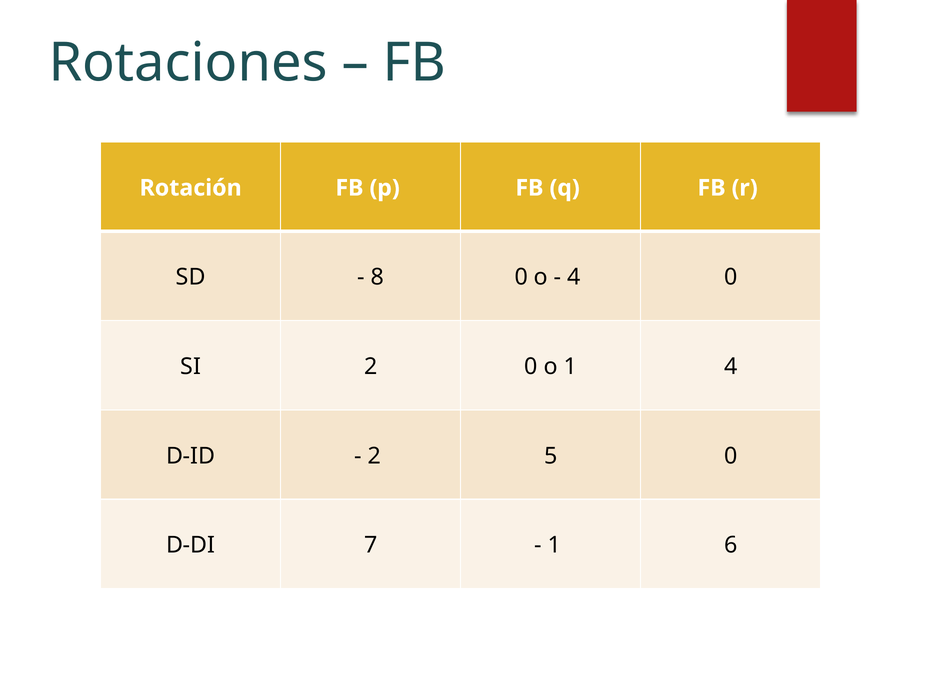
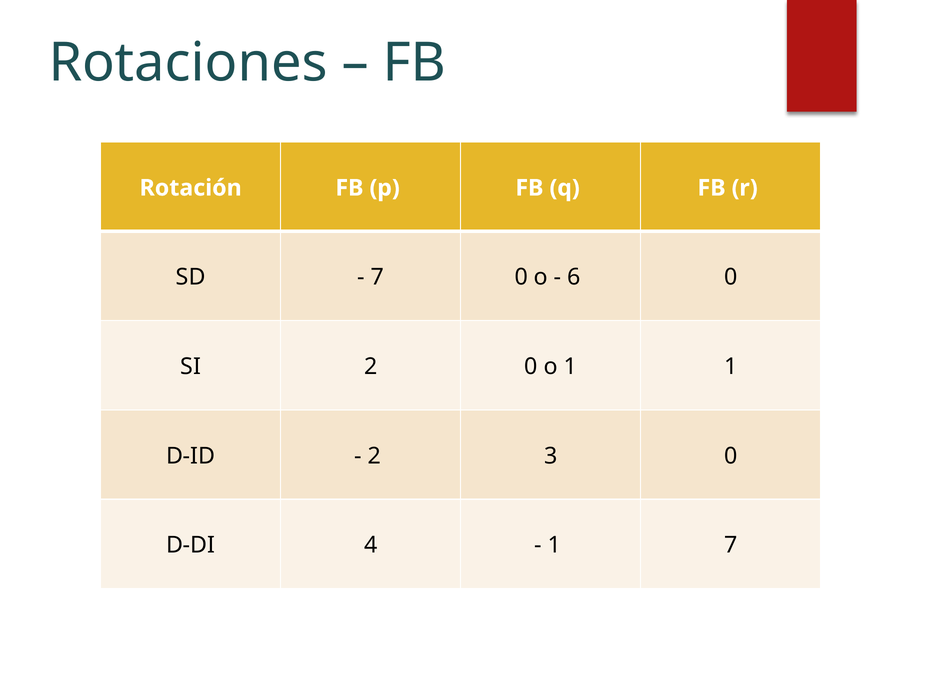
8: 8 -> 7 (377, 277)
4: 4 -> 6 (574, 277)
1 4: 4 -> 1 (731, 366)
5: 5 -> 3 (551, 456)
7: 7 -> 4 (371, 545)
1 6: 6 -> 7 (731, 545)
